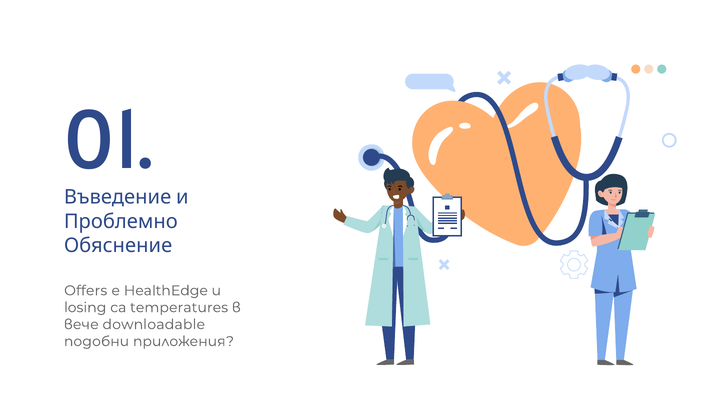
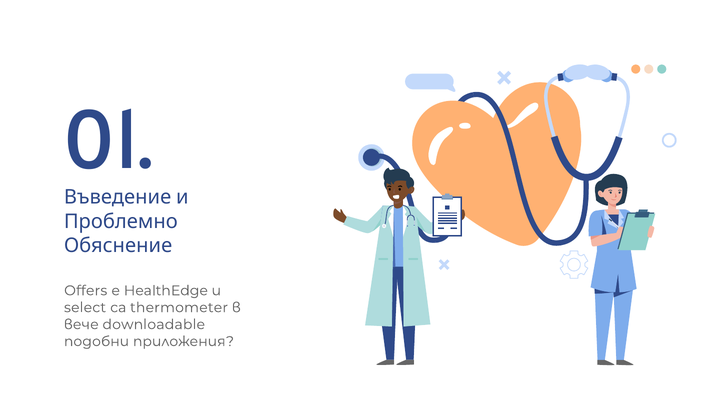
losing: losing -> select (85, 307)
temperatures: temperatures -> thermometer (179, 307)
